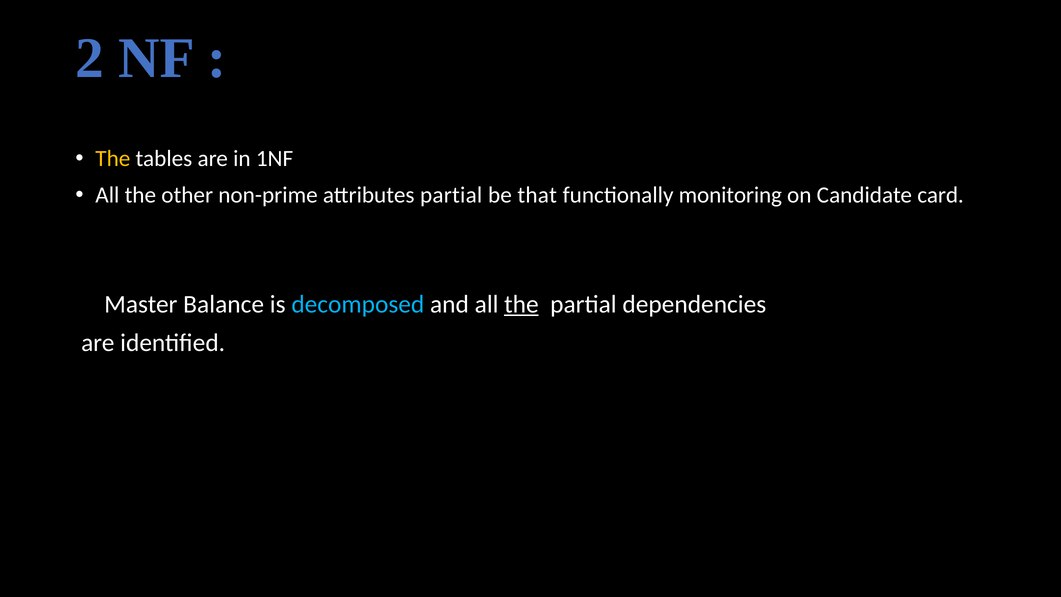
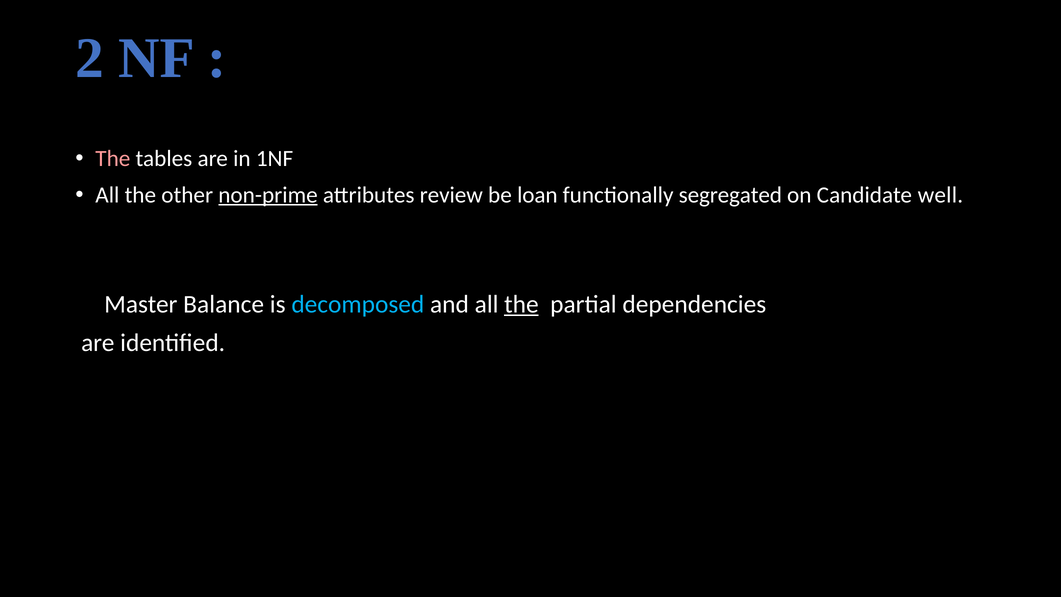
The colour: yellow -> pink (113, 159)
non-prime underline: none -> present (268, 195)
attributes partial: partial -> review (451, 195)
that: that -> loan (537, 195)
monitoring: monitoring -> segregated (730, 195)
card: card -> well (940, 195)
